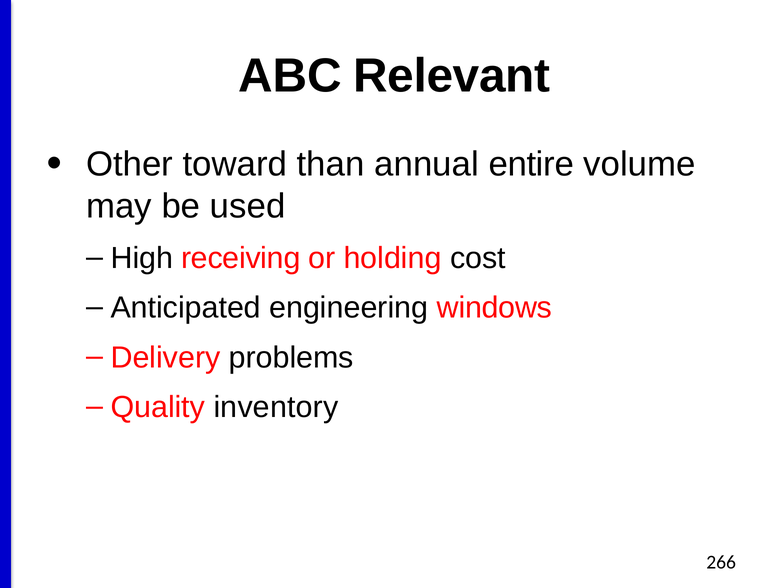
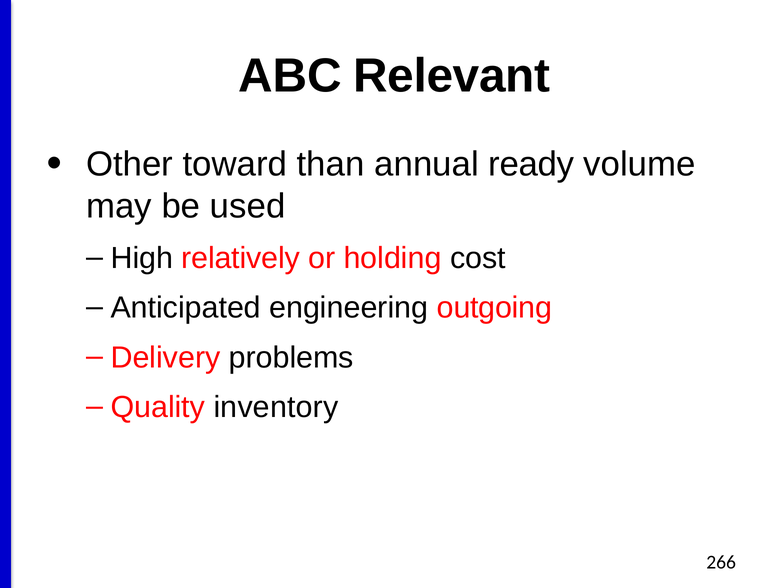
entire: entire -> ready (531, 164)
receiving: receiving -> relatively (241, 258)
windows: windows -> outgoing (494, 308)
